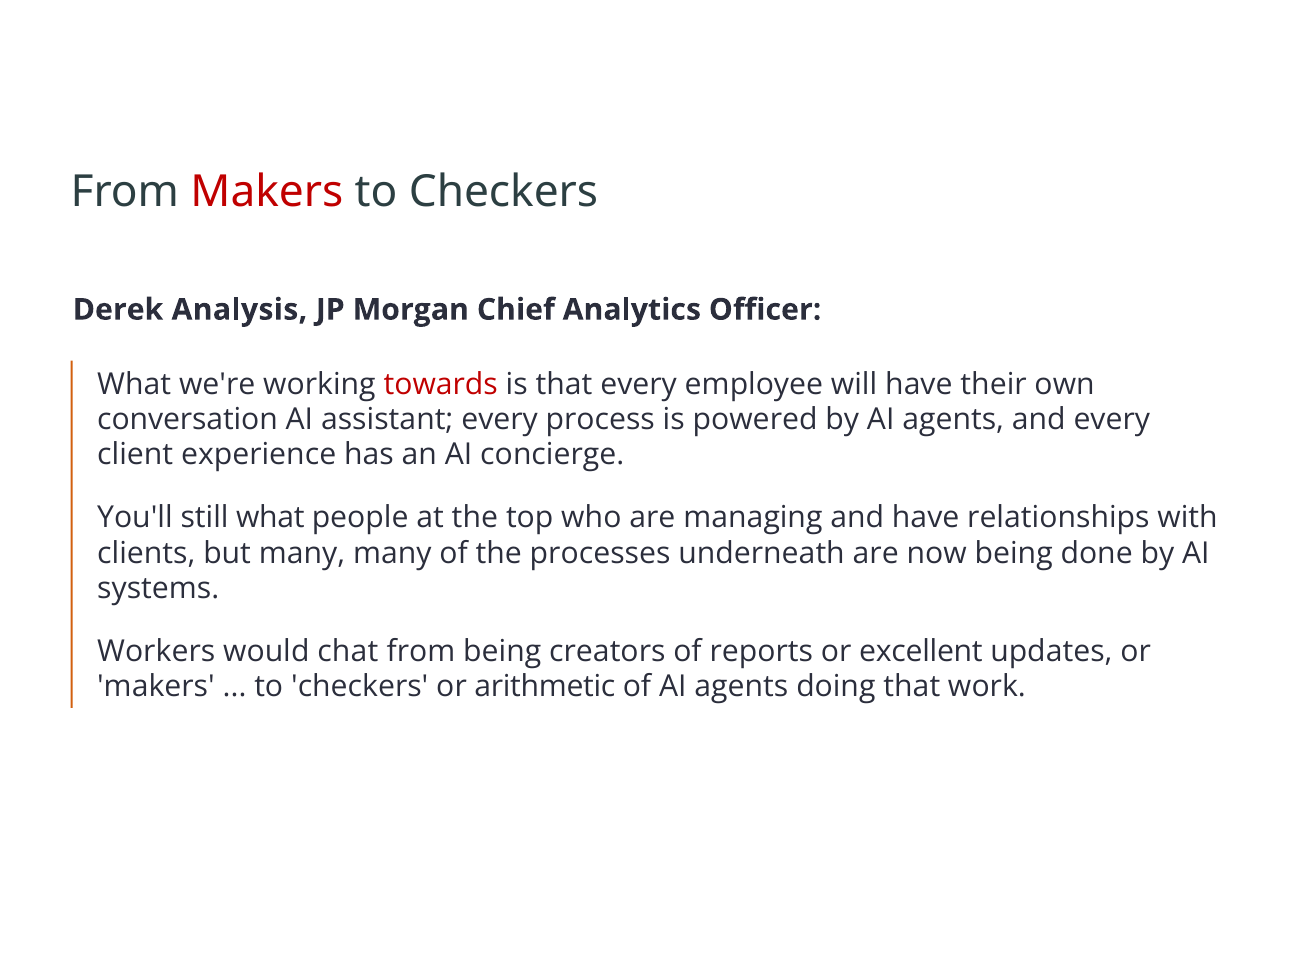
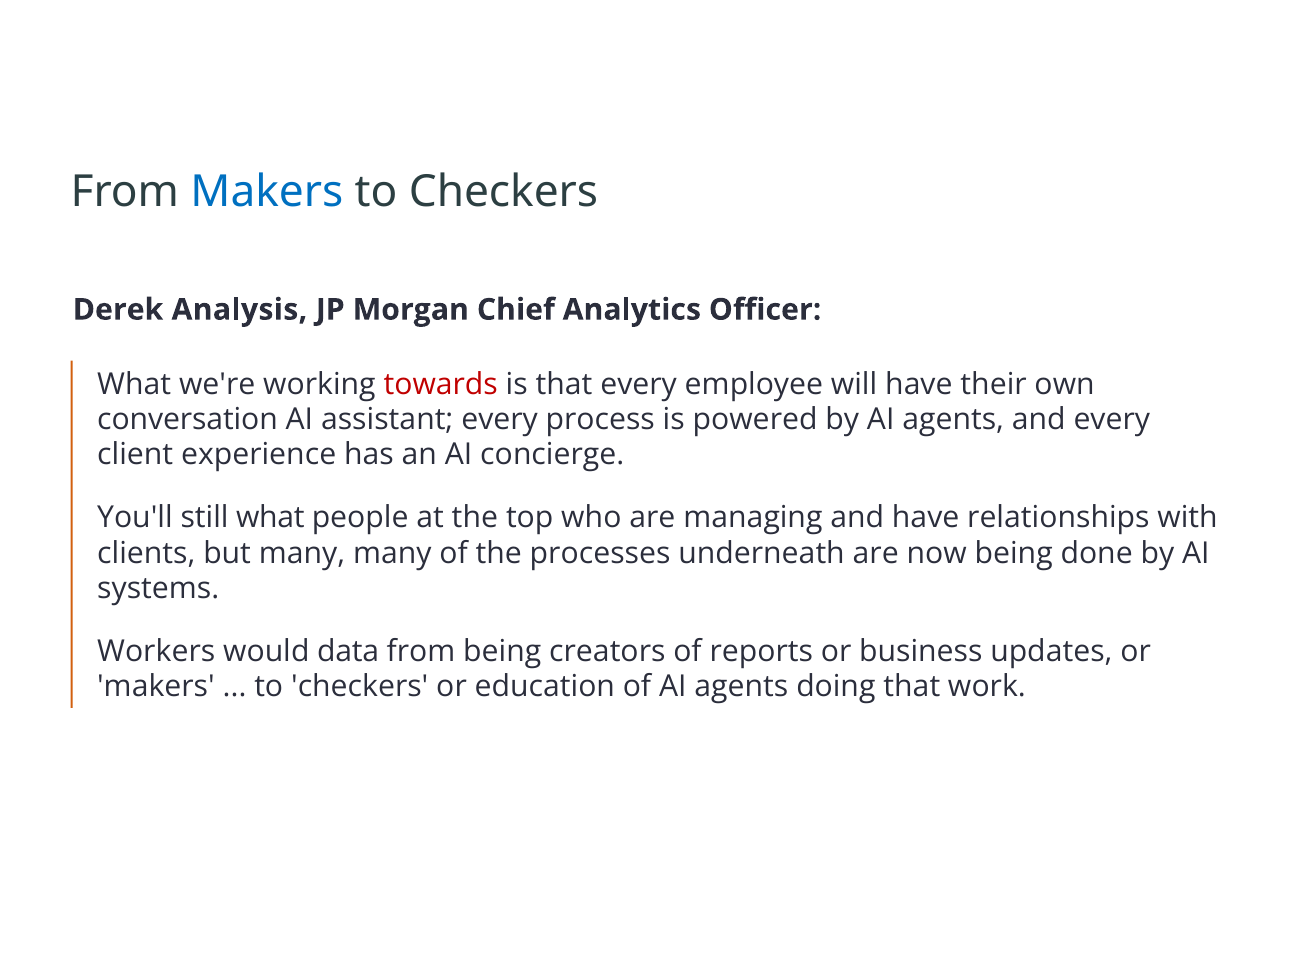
Makers colour: red -> blue (267, 192)
chat: chat -> data (348, 651)
excellent: excellent -> business (921, 651)
arithmetic: arithmetic -> education (545, 687)
